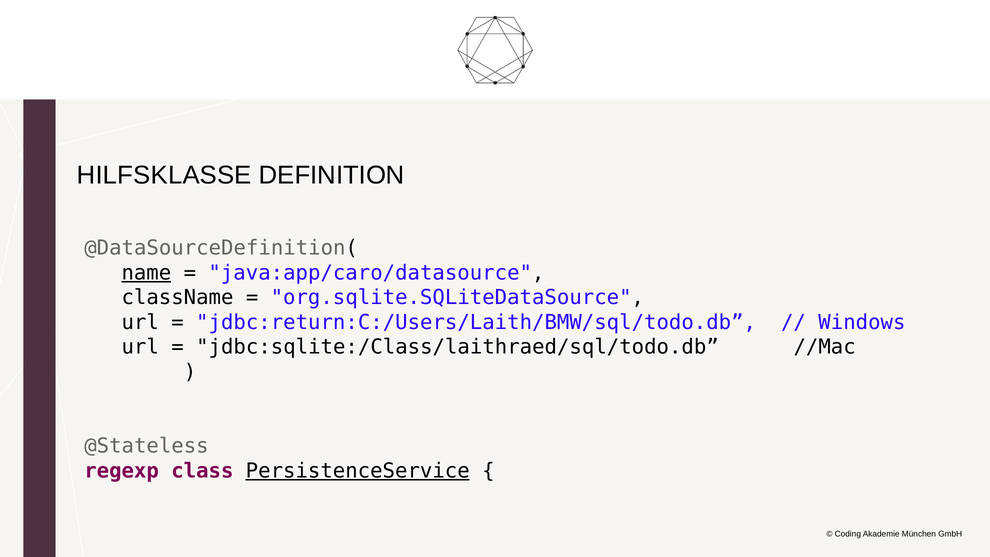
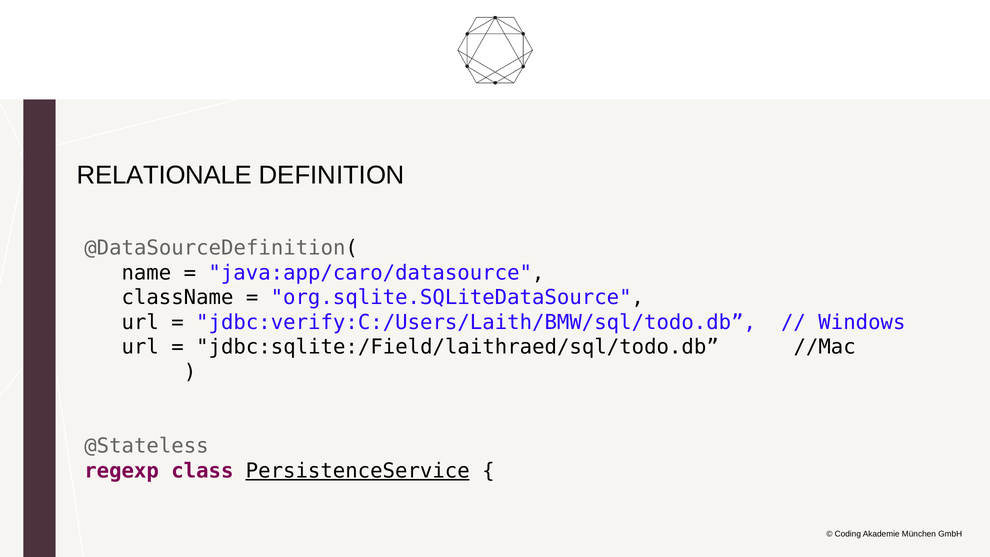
HILFSKLASSE: HILFSKLASSE -> RELATIONALE (164, 175)
name underline: present -> none (146, 273)
jdbc:return:C:/Users/Laith/BMW/sql/todo.db: jdbc:return:C:/Users/Laith/BMW/sql/todo.db -> jdbc:verify:C:/Users/Laith/BMW/sql/todo.db (476, 322)
jdbc:sqlite:/Class/laithraed/sql/todo.db: jdbc:sqlite:/Class/laithraed/sql/todo.db -> jdbc:sqlite:/Field/laithraed/sql/todo.db (457, 347)
